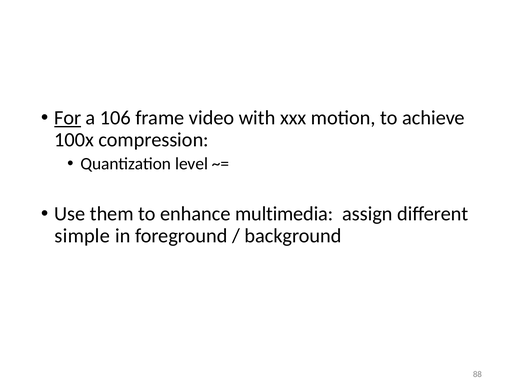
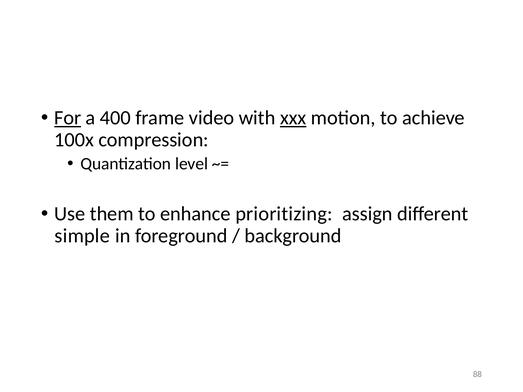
106: 106 -> 400 (115, 118)
xxx underline: none -> present (293, 118)
multimedia: multimedia -> prioritizing (284, 214)
